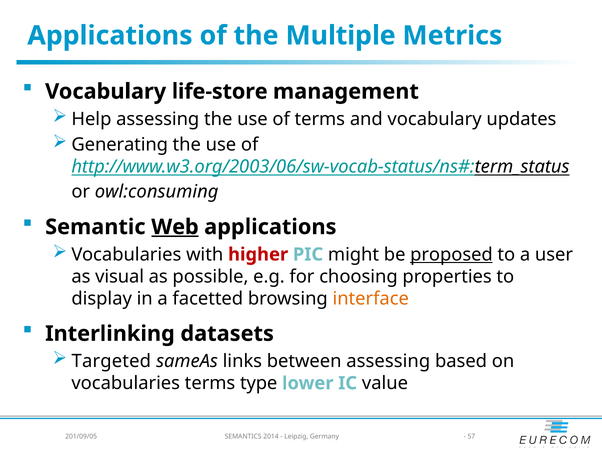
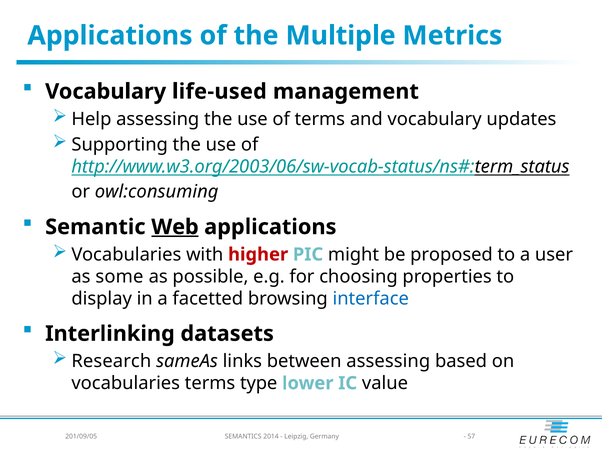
life-store: life-store -> life-used (219, 92)
Generating: Generating -> Supporting (120, 145)
proposed underline: present -> none (451, 255)
visual: visual -> some (119, 277)
interface colour: orange -> blue (371, 299)
Targeted: Targeted -> Research (111, 362)
